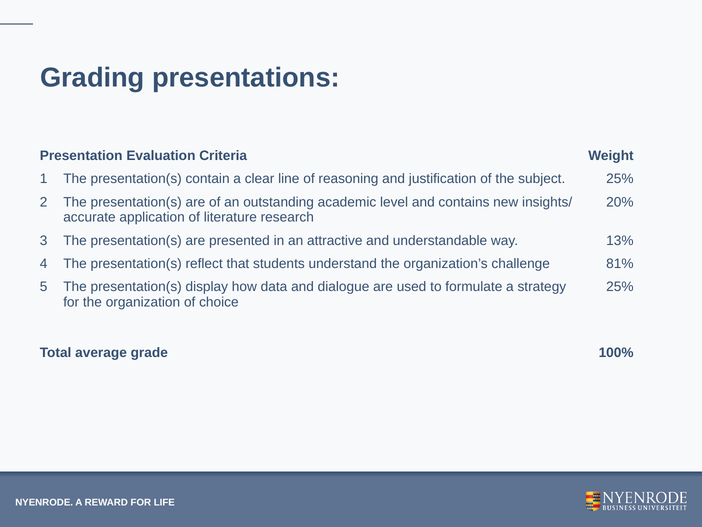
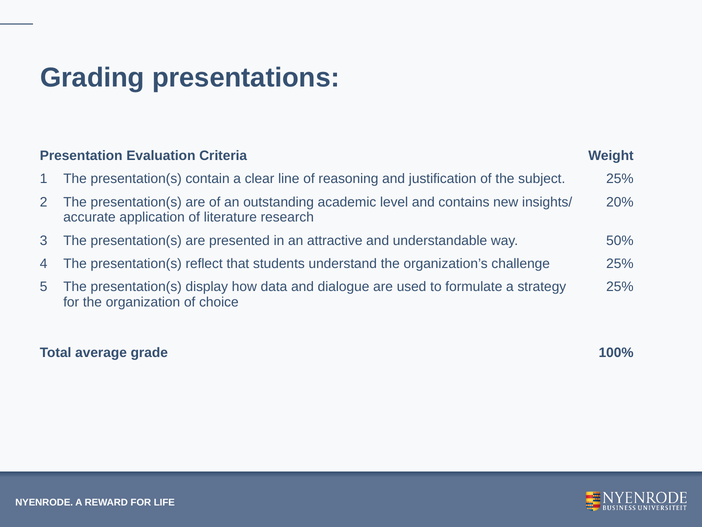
13%: 13% -> 50% (620, 240)
challenge 81%: 81% -> 25% (620, 264)
